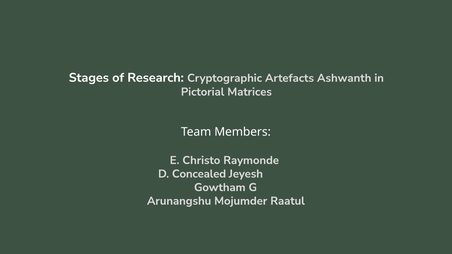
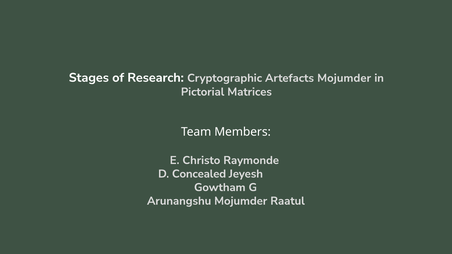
Artefacts Ashwanth: Ashwanth -> Mojumder (344, 78)
